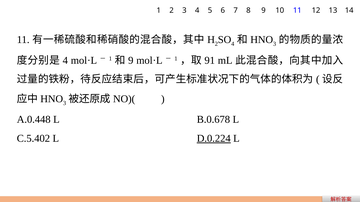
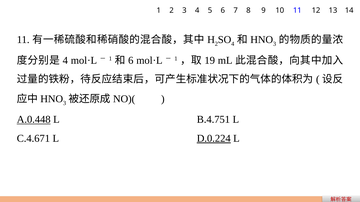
9: 9 -> 6 (131, 61)
91: 91 -> 19 (210, 61)
A.0.448 underline: none -> present (34, 120)
B.0.678: B.0.678 -> B.4.751 (213, 120)
C.5.402: C.5.402 -> C.4.671 (33, 139)
